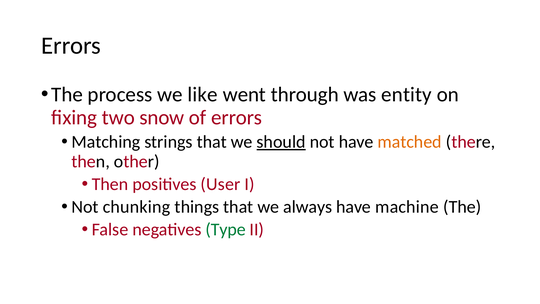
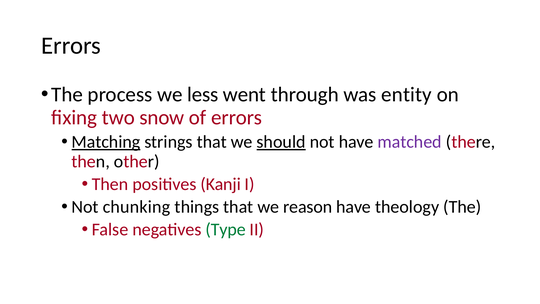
like: like -> less (203, 94)
Matching underline: none -> present (106, 142)
matched colour: orange -> purple (410, 142)
User: User -> Kanji (221, 184)
always: always -> reason (308, 207)
machine: machine -> theology (407, 207)
